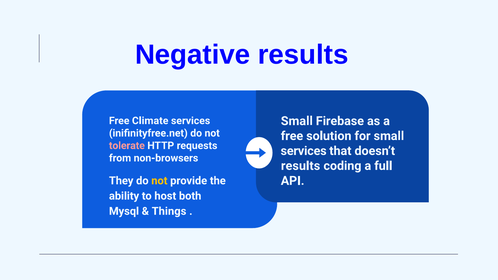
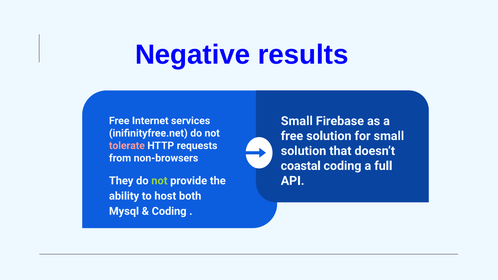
Climate: Climate -> Internet (150, 121)
services: services -> solution (304, 151)
results: results -> coastal (301, 166)
not colour: yellow -> light green (159, 181)
Things: Things -> Coding (169, 211)
